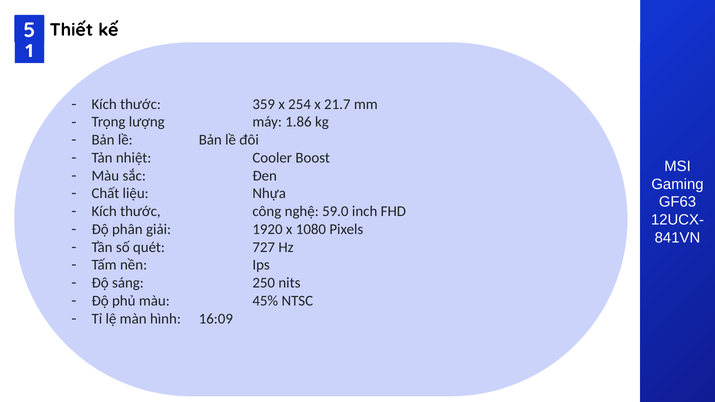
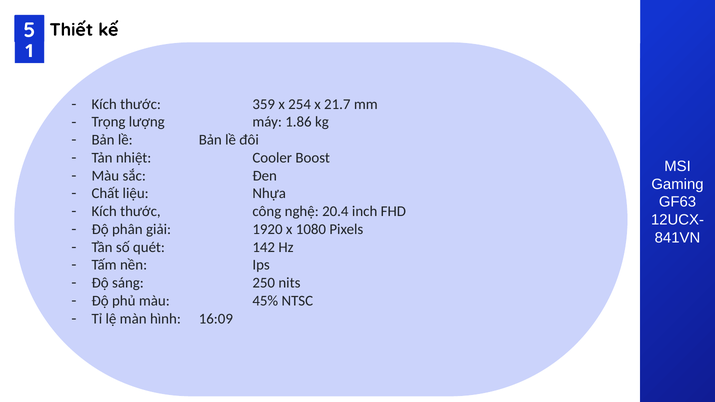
59.0: 59.0 -> 20.4 (335, 212)
727: 727 -> 142 (264, 247)
